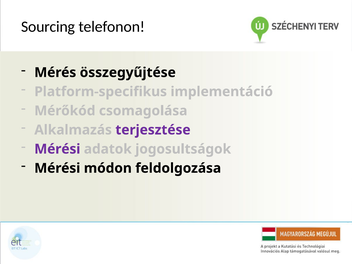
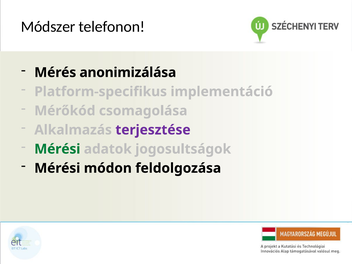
Sourcing: Sourcing -> Módszer (48, 27)
összegyűjtése: összegyűjtése -> anonimizálása (128, 73)
Mérési colour: purple -> green (57, 149)
